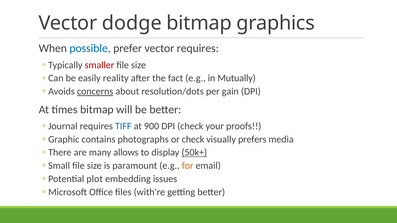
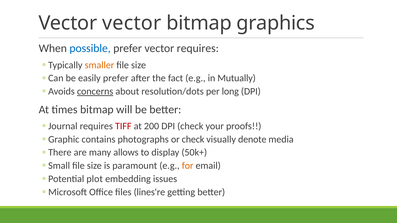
Vector dodge: dodge -> vector (132, 23)
smaller colour: red -> orange (99, 65)
easily reality: reality -> prefer (116, 78)
gain: gain -> long (230, 91)
TIFF colour: blue -> red (123, 126)
900: 900 -> 200 (152, 126)
prefers: prefers -> denote (252, 139)
50k+ underline: present -> none (194, 153)
with're: with're -> lines're (149, 192)
